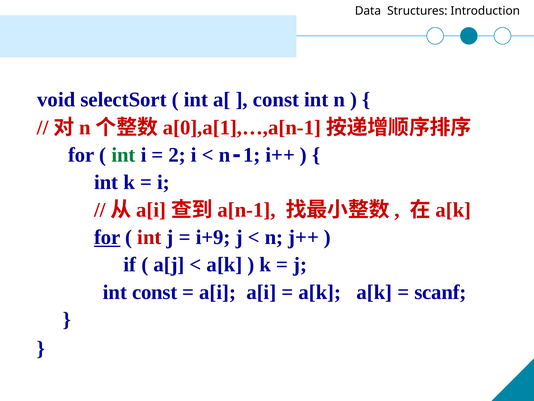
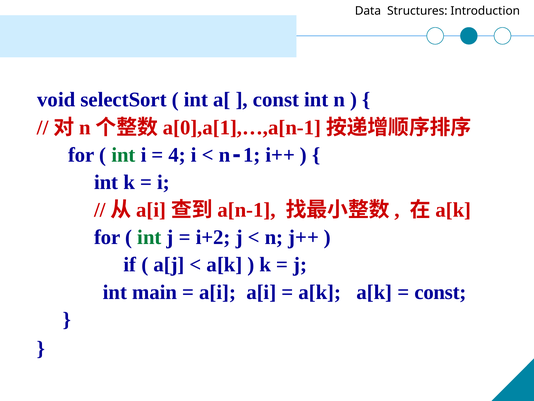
2: 2 -> 4 (177, 155)
for underline: present -> none (107, 237)
int colour: red -> green (149, 237)
i+9: i+9 -> i+2 (213, 237)
int const: const -> main (155, 292)
scanf: scanf -> const (440, 292)
